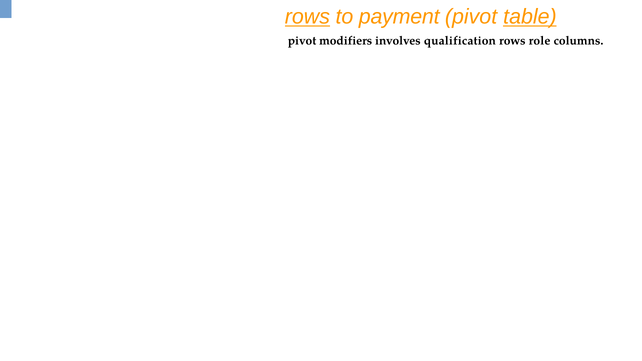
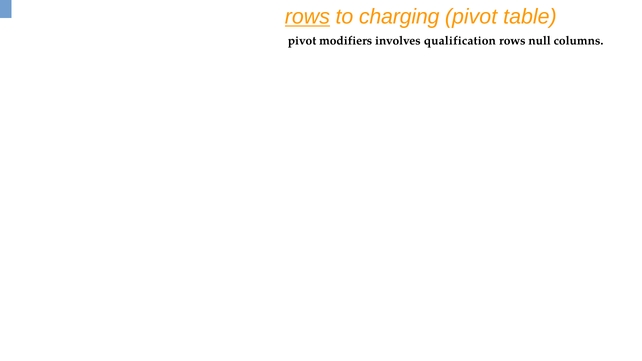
payment: payment -> charging (399, 17)
table underline: present -> none (530, 17)
role: role -> null (540, 41)
